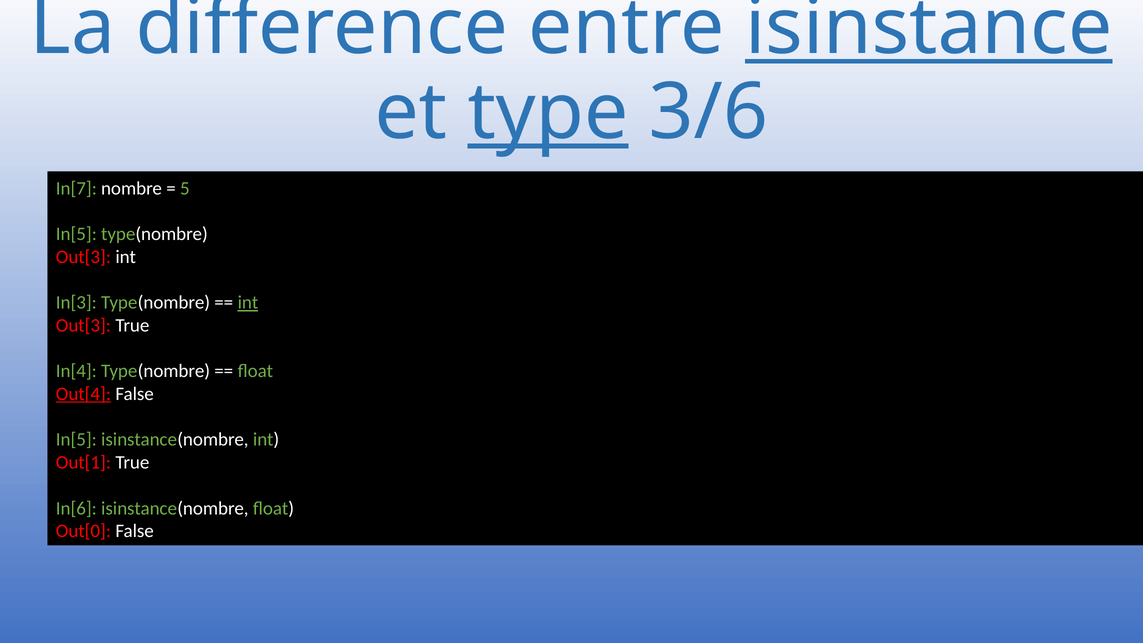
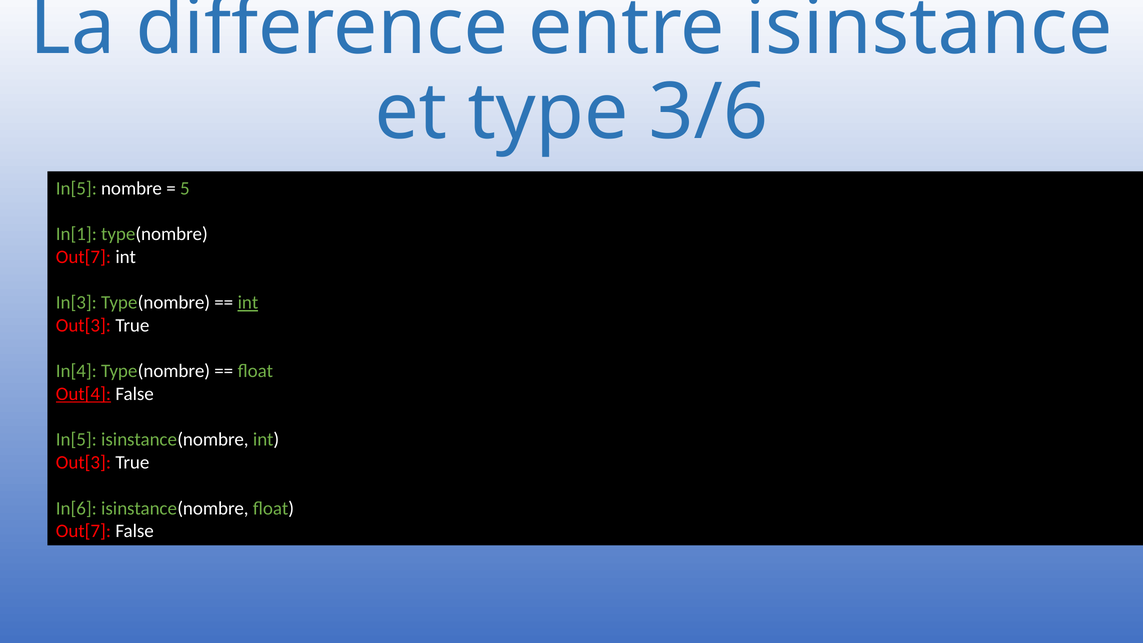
isinstance underline: present -> none (929, 27)
type underline: present -> none (548, 112)
In[7: In[7 -> In[5 (76, 188)
In[5: In[5 -> In[1 (76, 234)
Out[3: Out[3 -> Out[7 (83, 257)
Out[1: Out[1 -> Out[3 (83, 462)
Out[0: Out[0 -> Out[7 (83, 531)
